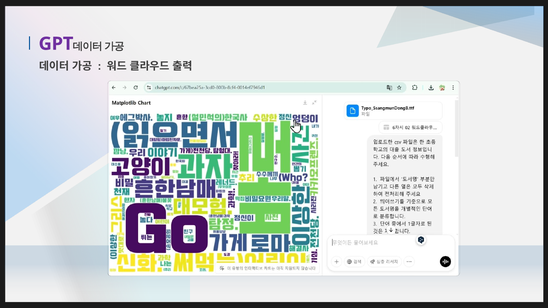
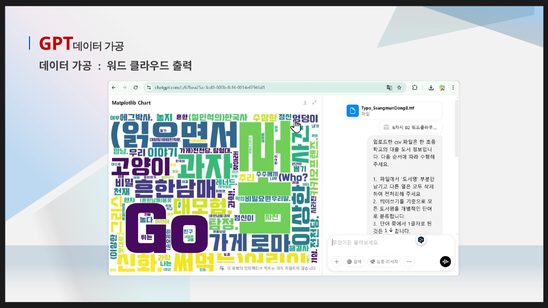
GPT colour: purple -> red (56, 44)
